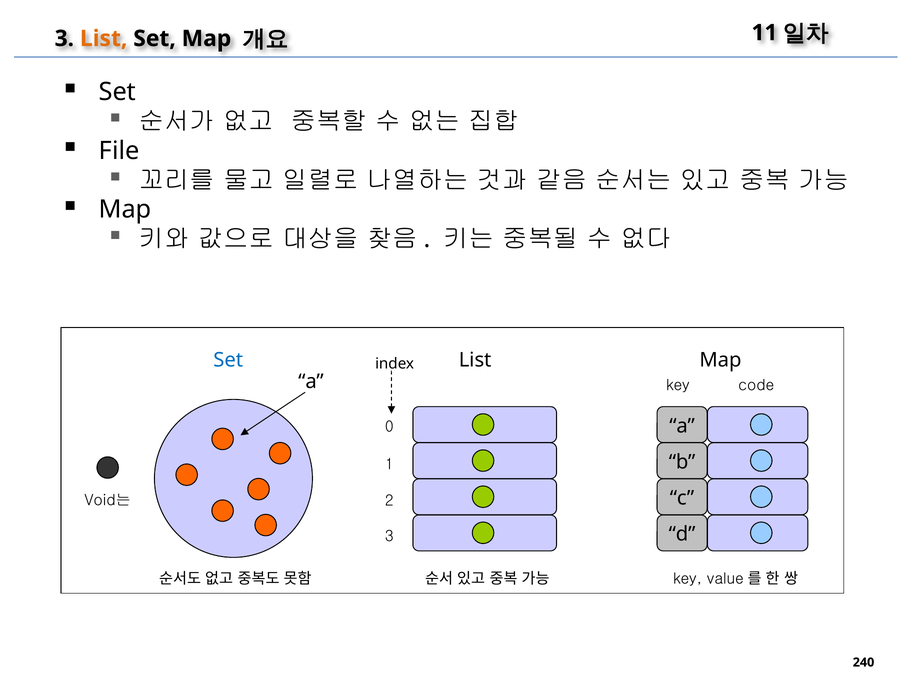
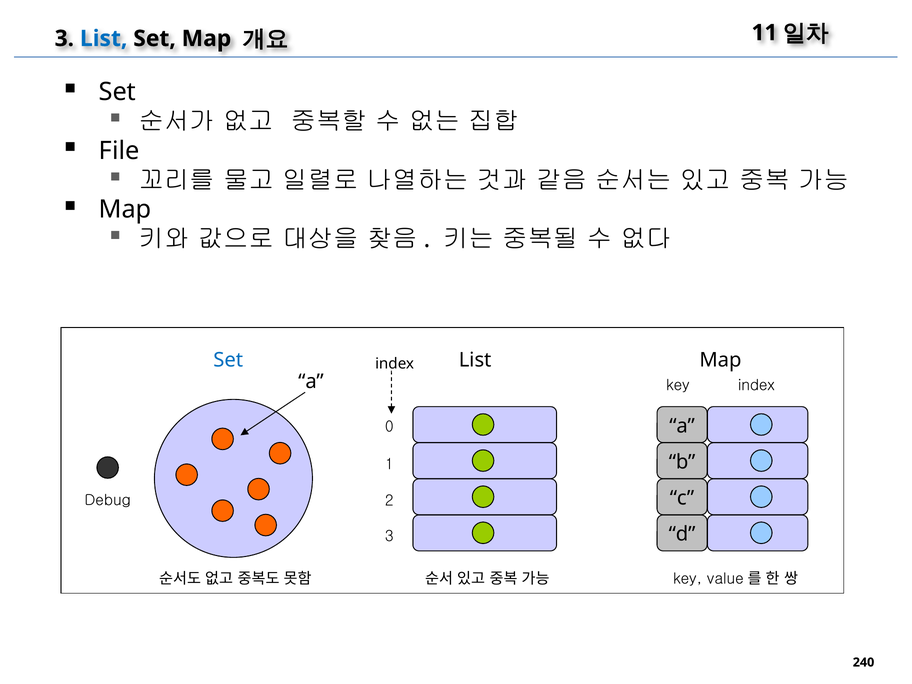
List colour: orange -> blue (104, 39)
key code: code -> index (756, 385)
Void는: Void는 -> Debug (108, 500)
